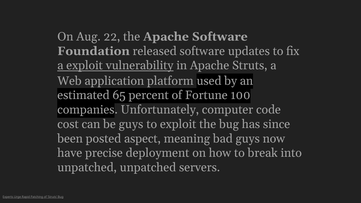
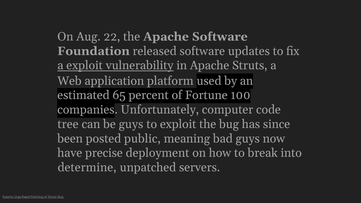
cost: cost -> tree (68, 124)
aspect: aspect -> public (142, 139)
unpatched: unpatched -> determine (87, 167)
